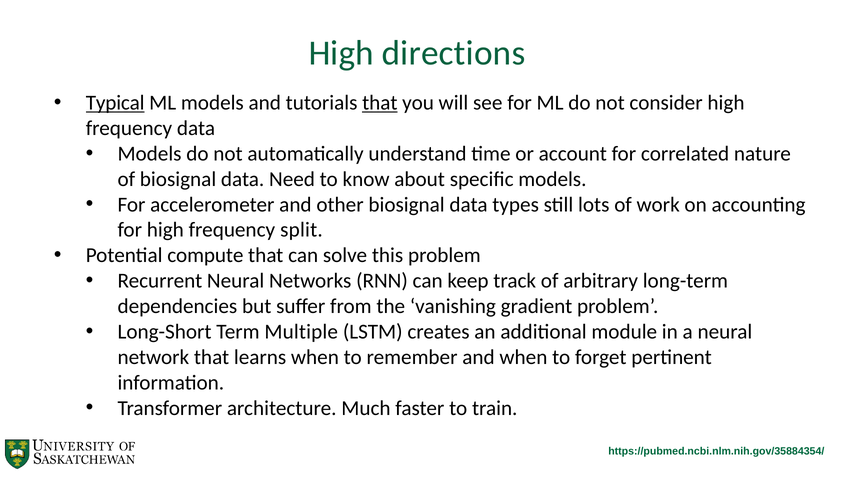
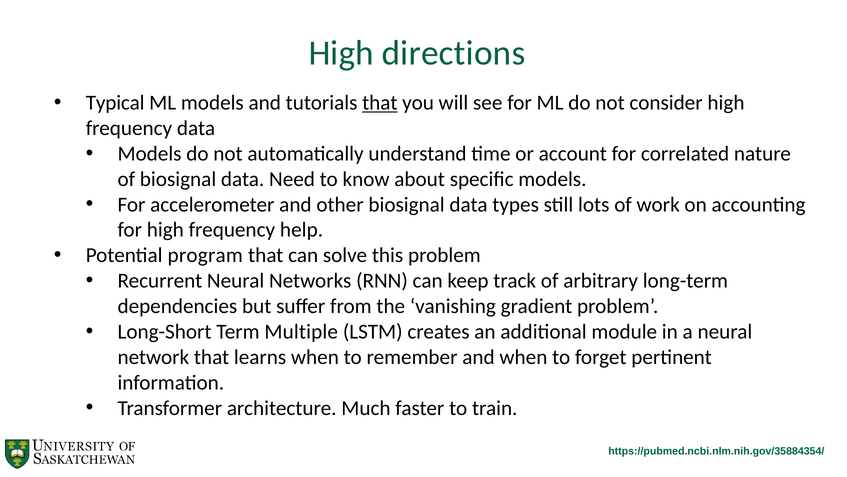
Typical underline: present -> none (115, 103)
split: split -> help (302, 230)
compute: compute -> program (205, 255)
